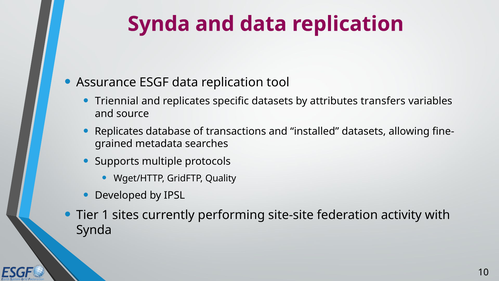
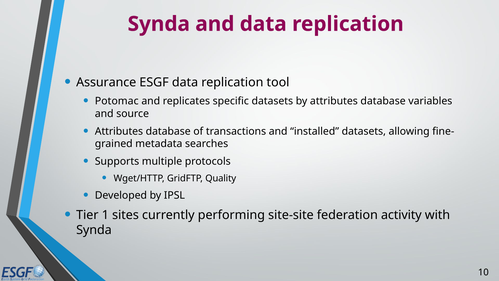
Triennial: Triennial -> Potomac (117, 101)
by attributes transfers: transfers -> database (383, 101)
Replicates: Replicates -> Attributes (119, 131)
